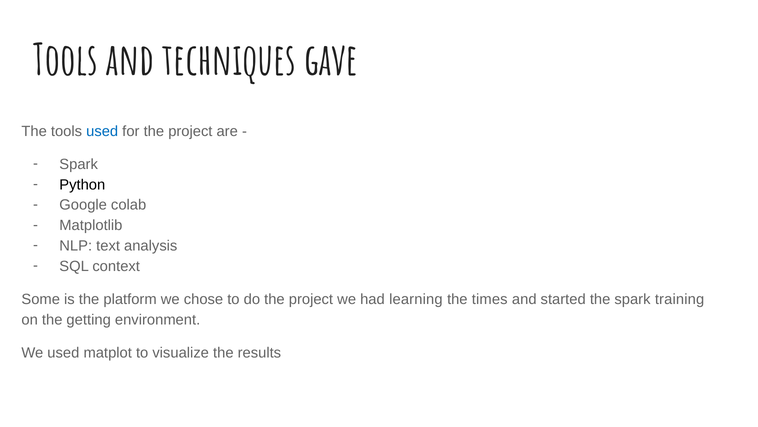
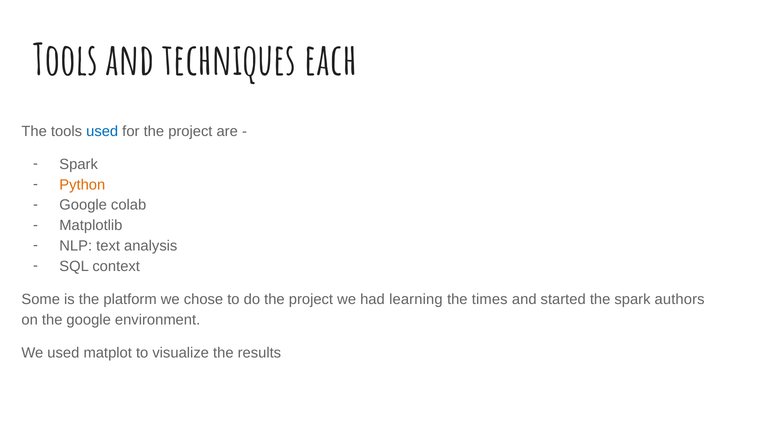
gave: gave -> each (331, 61)
Python colour: black -> orange (82, 184)
training: training -> authors (680, 299)
the getting: getting -> google (89, 319)
